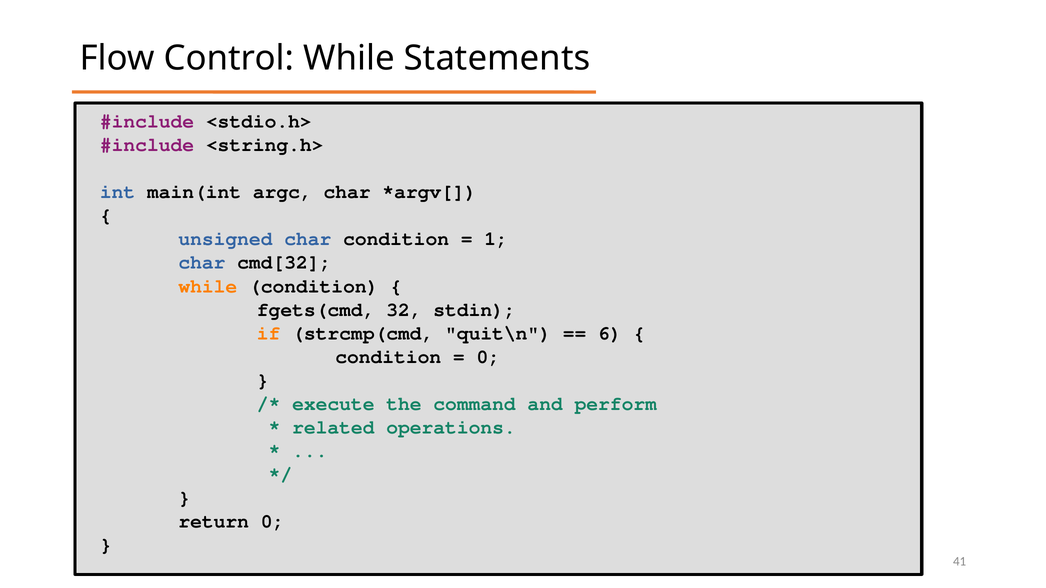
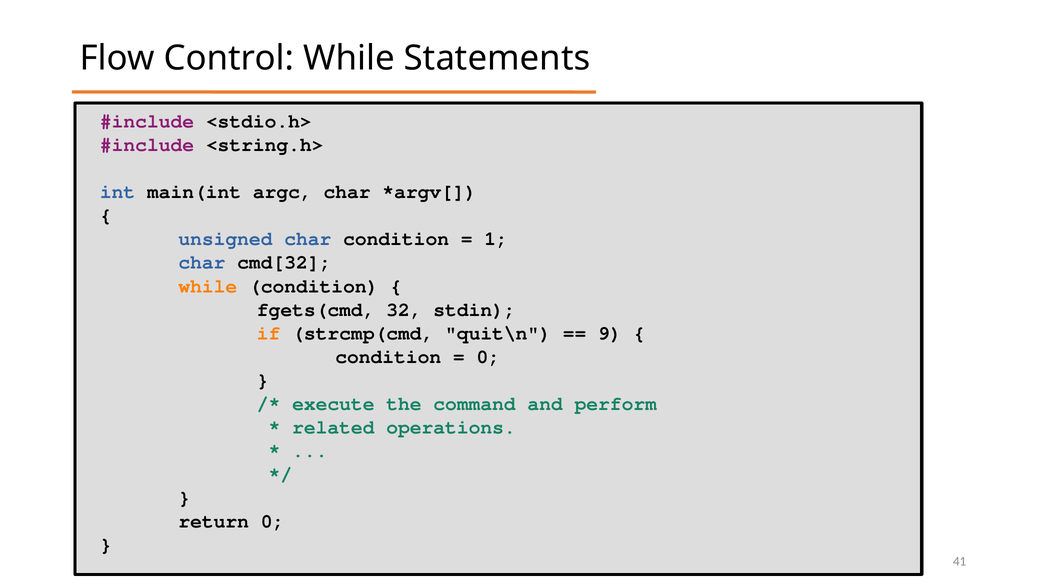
6: 6 -> 9 (610, 333)
